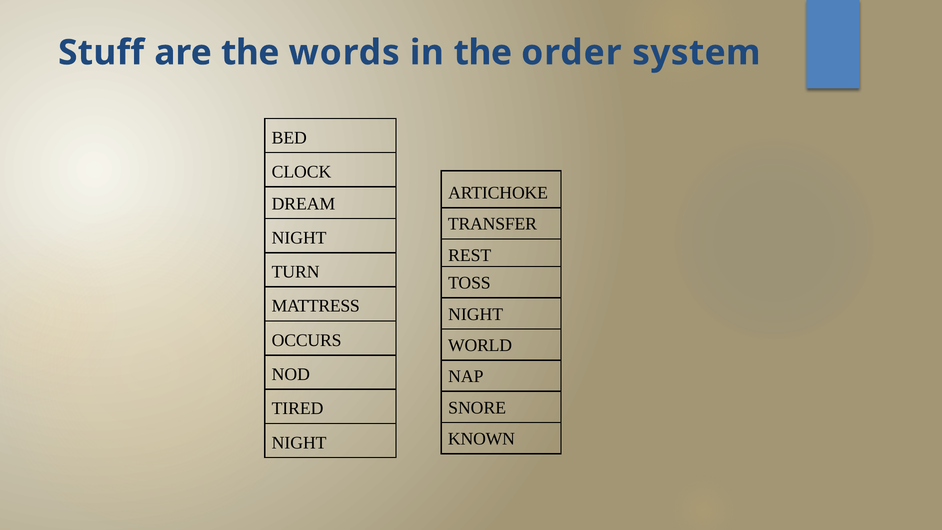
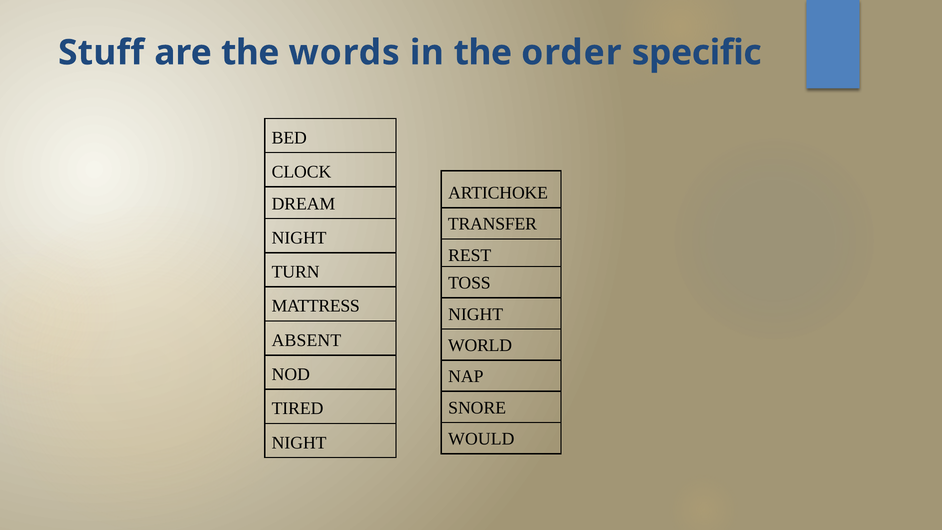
system: system -> specific (697, 53)
OCCURS: OCCURS -> ABSENT (306, 340)
KNOWN: KNOWN -> WOULD (481, 439)
